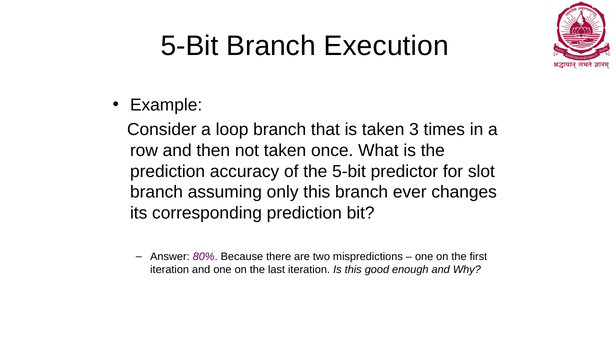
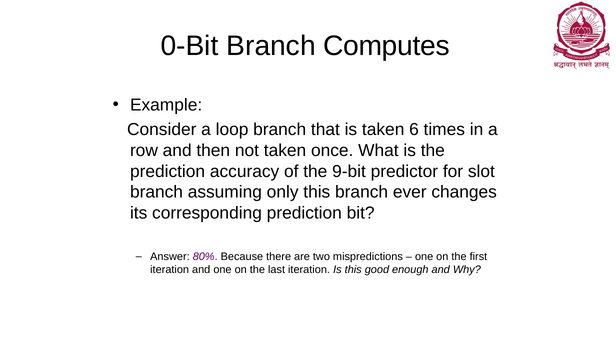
5-Bit: 5-Bit -> 0-Bit (190, 46)
Execution: Execution -> Computes (387, 46)
3: 3 -> 6 (414, 130)
the 5-bit: 5-bit -> 9-bit (349, 172)
